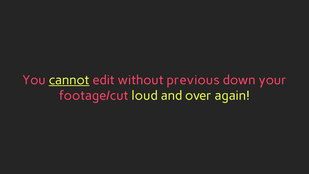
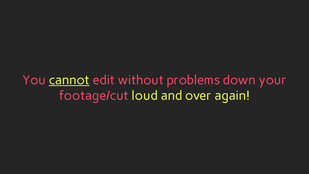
previous: previous -> problems (193, 80)
